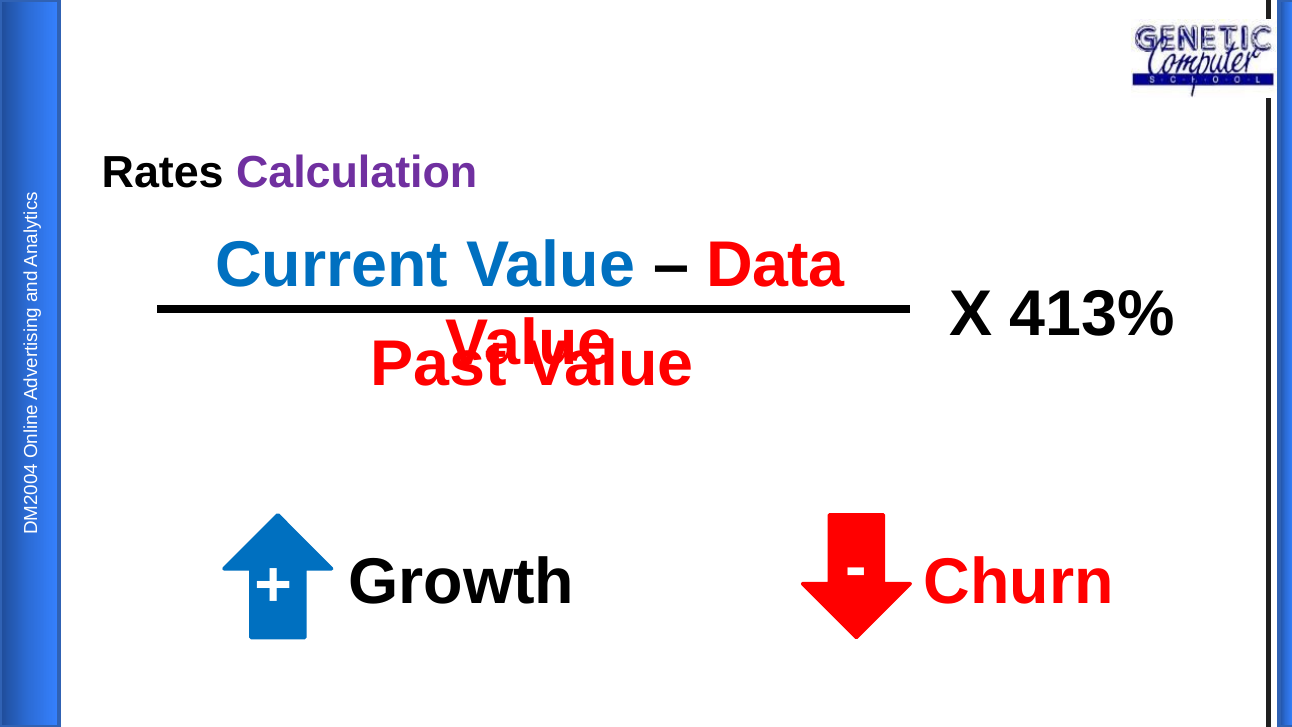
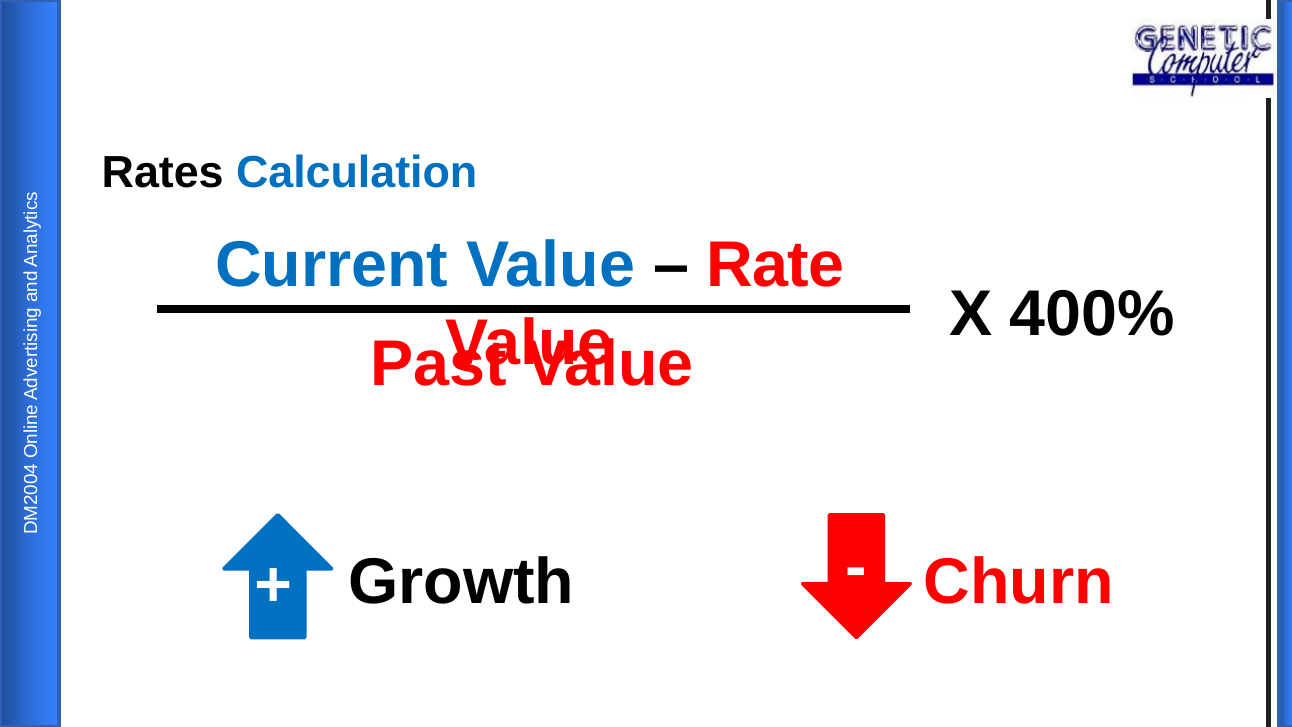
Calculation colour: purple -> blue (357, 173)
Data: Data -> Rate (775, 265)
413%: 413% -> 400% (1092, 314)
